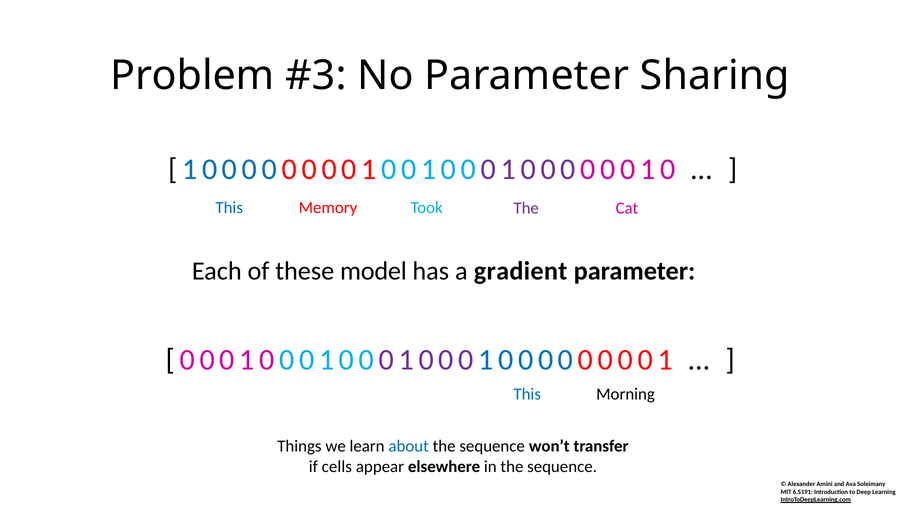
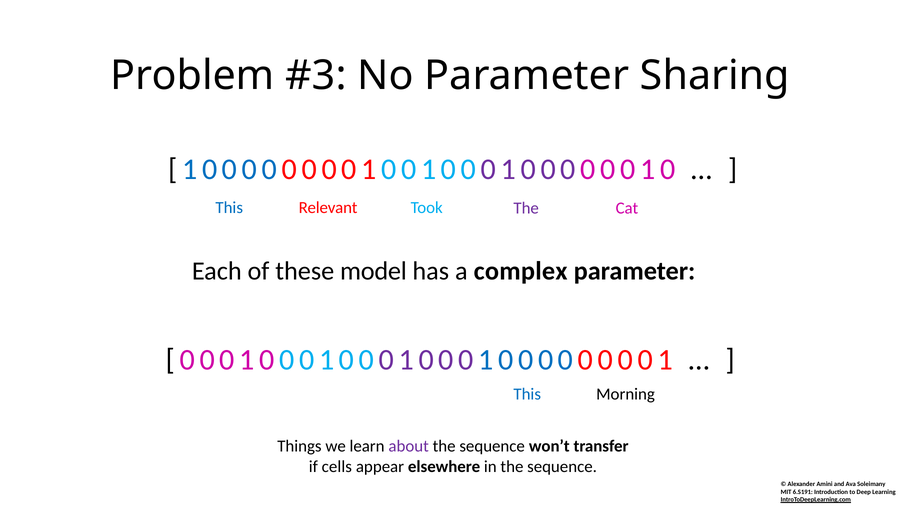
Memory: Memory -> Relevant (328, 208)
gradient: gradient -> complex (521, 271)
about colour: blue -> purple (409, 446)
